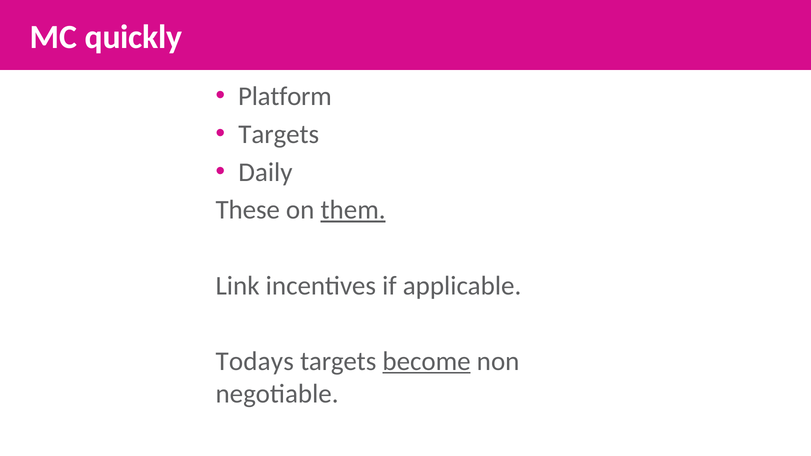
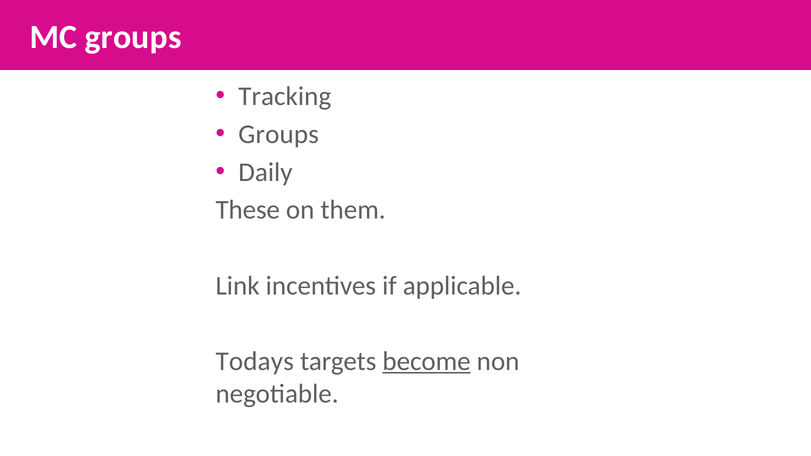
MC quickly: quickly -> groups (133, 37)
Platform: Platform -> Tracking (285, 96)
Targets: Targets -> Groups (279, 134)
them underline: present -> none (353, 210)
